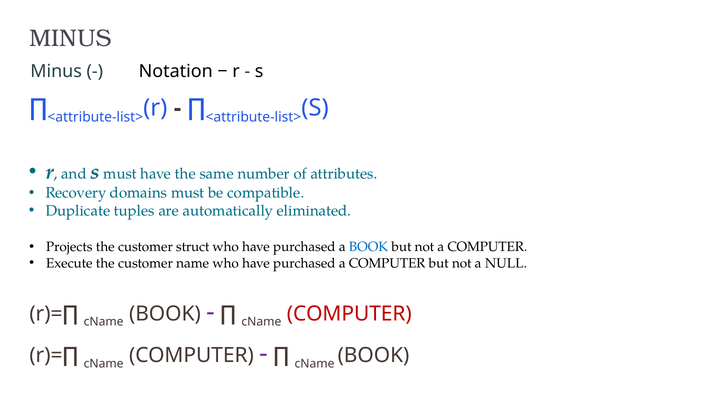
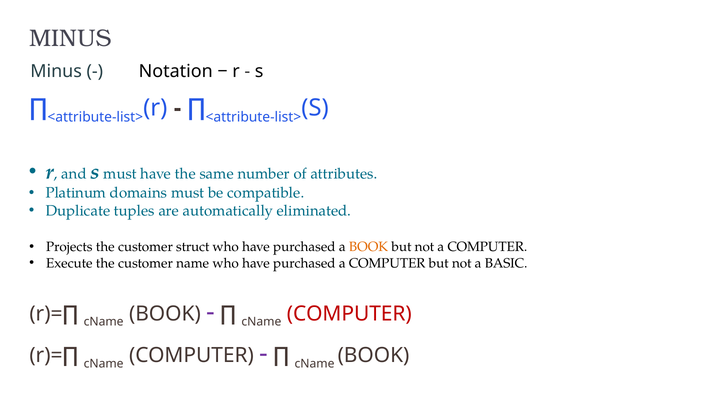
Recovery: Recovery -> Platinum (76, 193)
BOOK colour: blue -> orange (369, 247)
NULL: NULL -> BASIC (506, 263)
